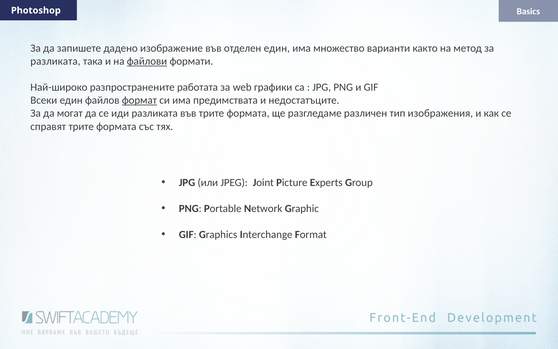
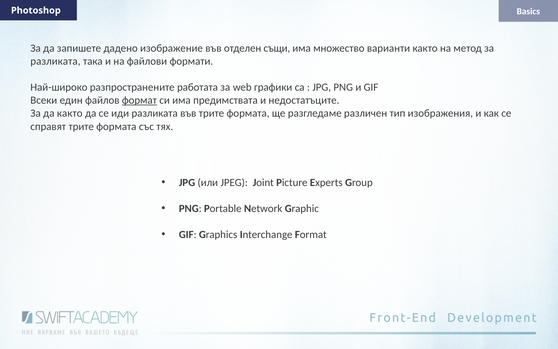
отделен един: един -> същи (277, 48)
файлови underline: present -> none (147, 61)
да могат: могат -> както (70, 113)
